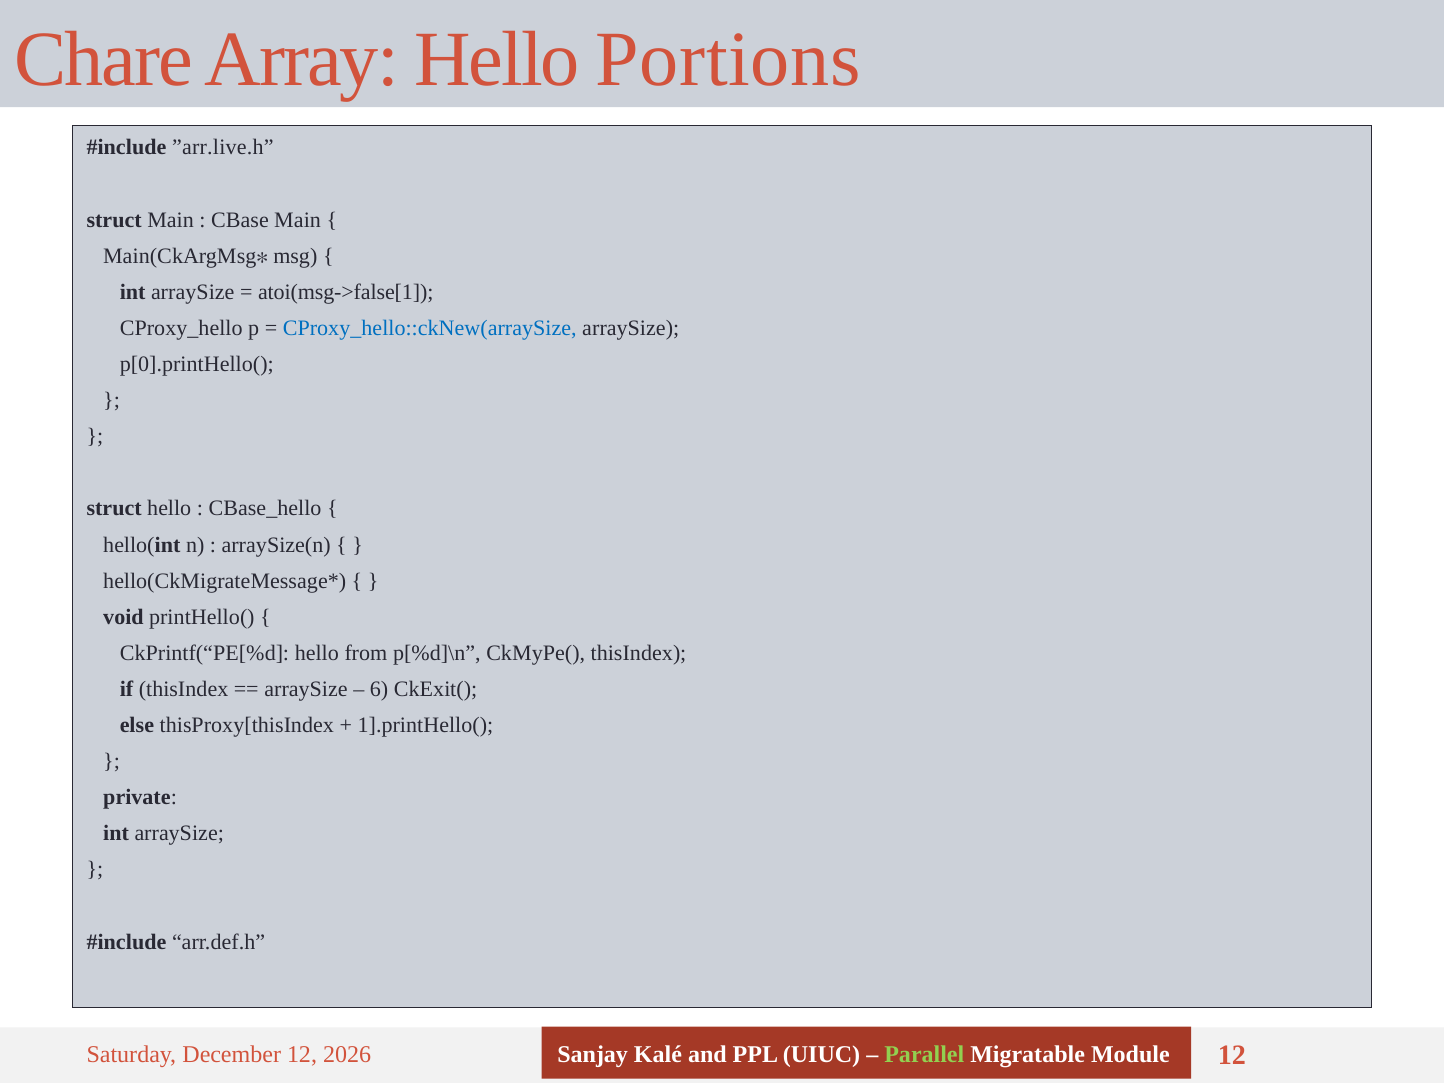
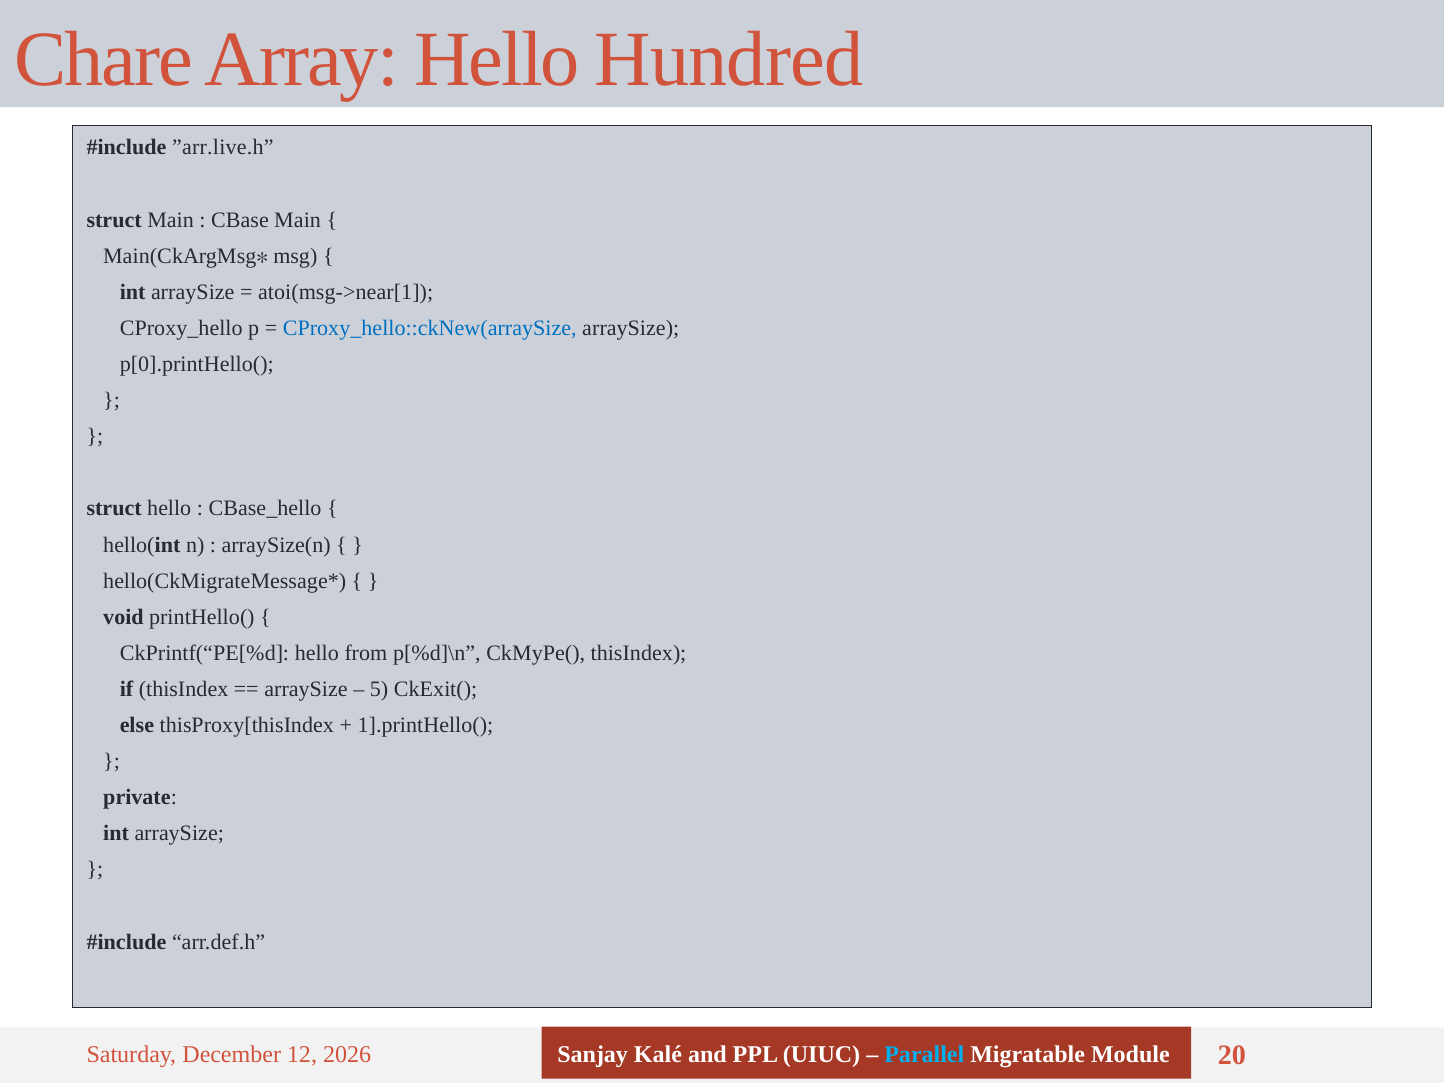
Portions: Portions -> Hundred (729, 60)
atoi(msg->false[1: atoi(msg->false[1 -> atoi(msg->near[1 (346, 292)
6: 6 -> 5 (379, 689)
Parallel colour: light green -> light blue (924, 1054)
12: 12 -> 20 (1232, 1055)
